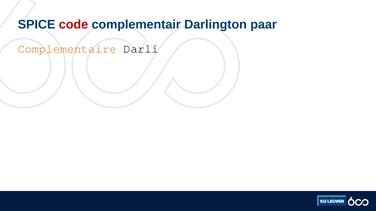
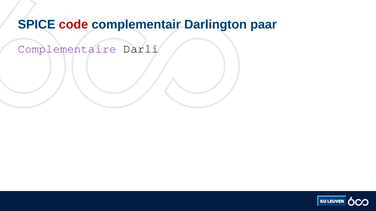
Complementaire colour: orange -> purple (67, 49)
